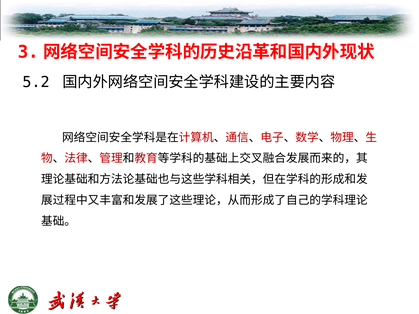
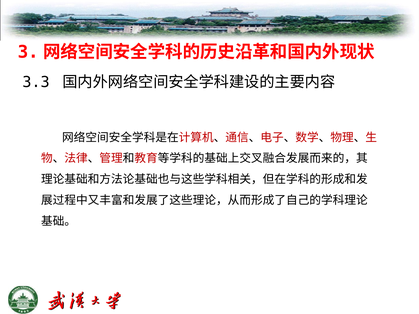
5.2: 5.2 -> 3.3 (36, 82)
